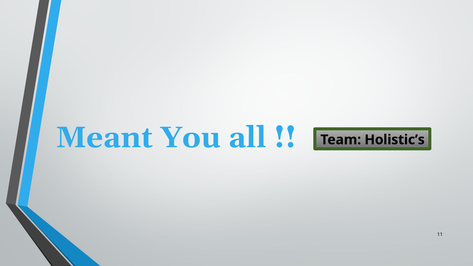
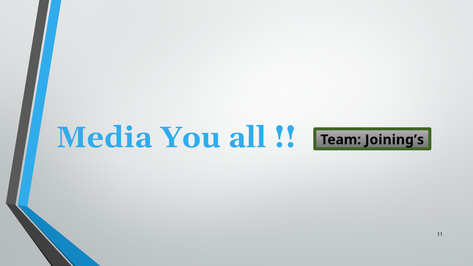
Meant: Meant -> Media (104, 138)
Holistic’s: Holistic’s -> Joining’s (394, 140)
